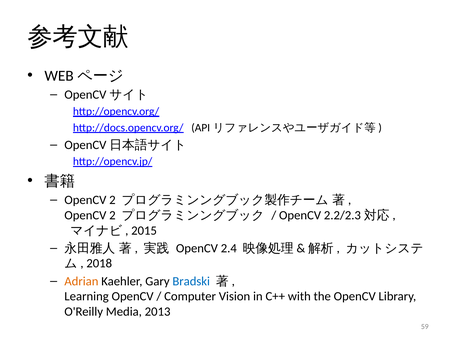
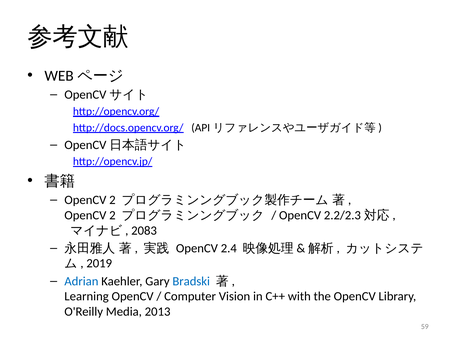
2015: 2015 -> 2083 (144, 231)
2018: 2018 -> 2019 (99, 263)
Adrian colour: orange -> blue (81, 281)
